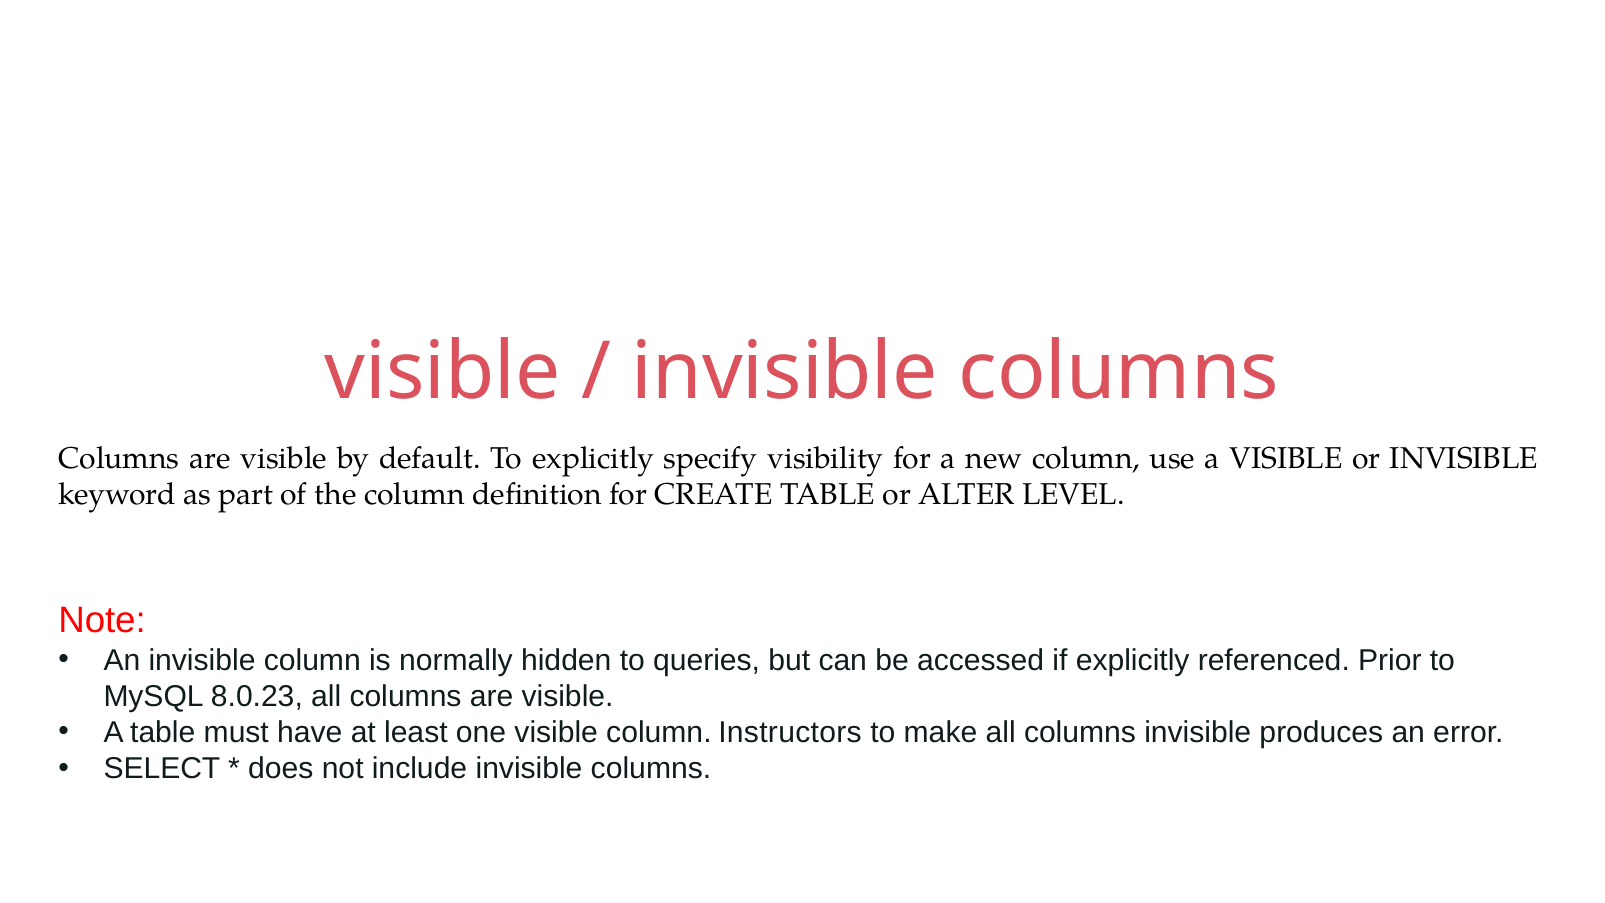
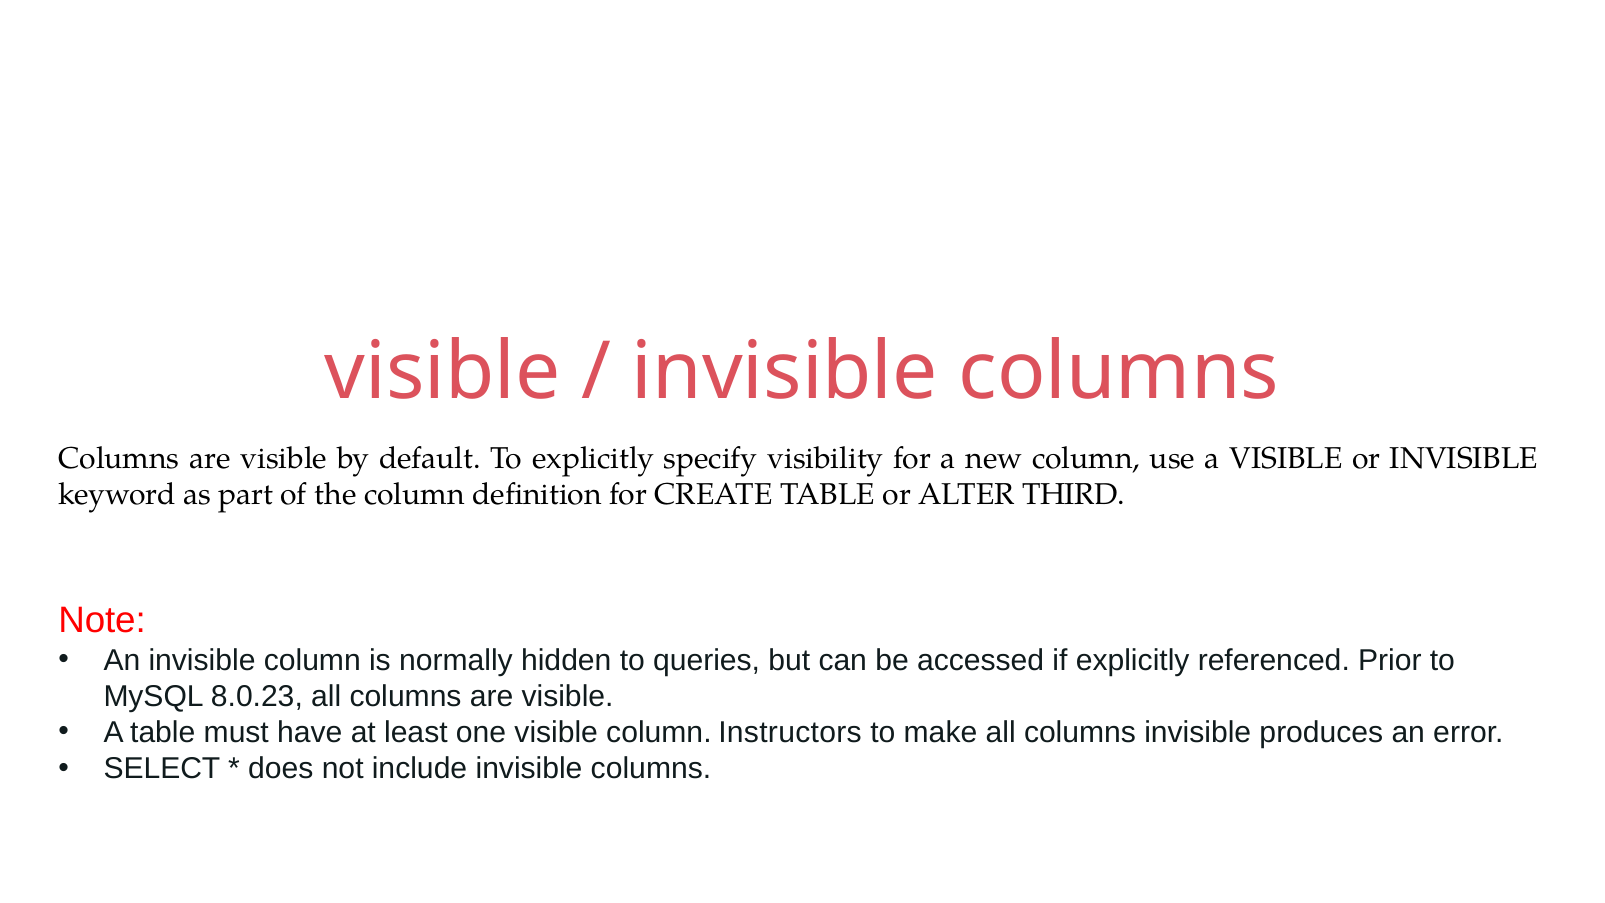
LEVEL: LEVEL -> THIRD (1074, 495)
